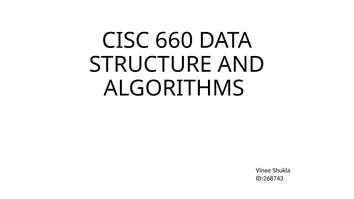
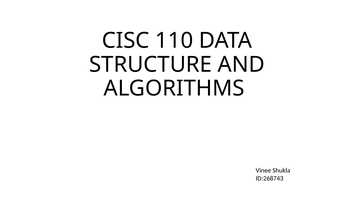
660: 660 -> 110 (174, 41)
